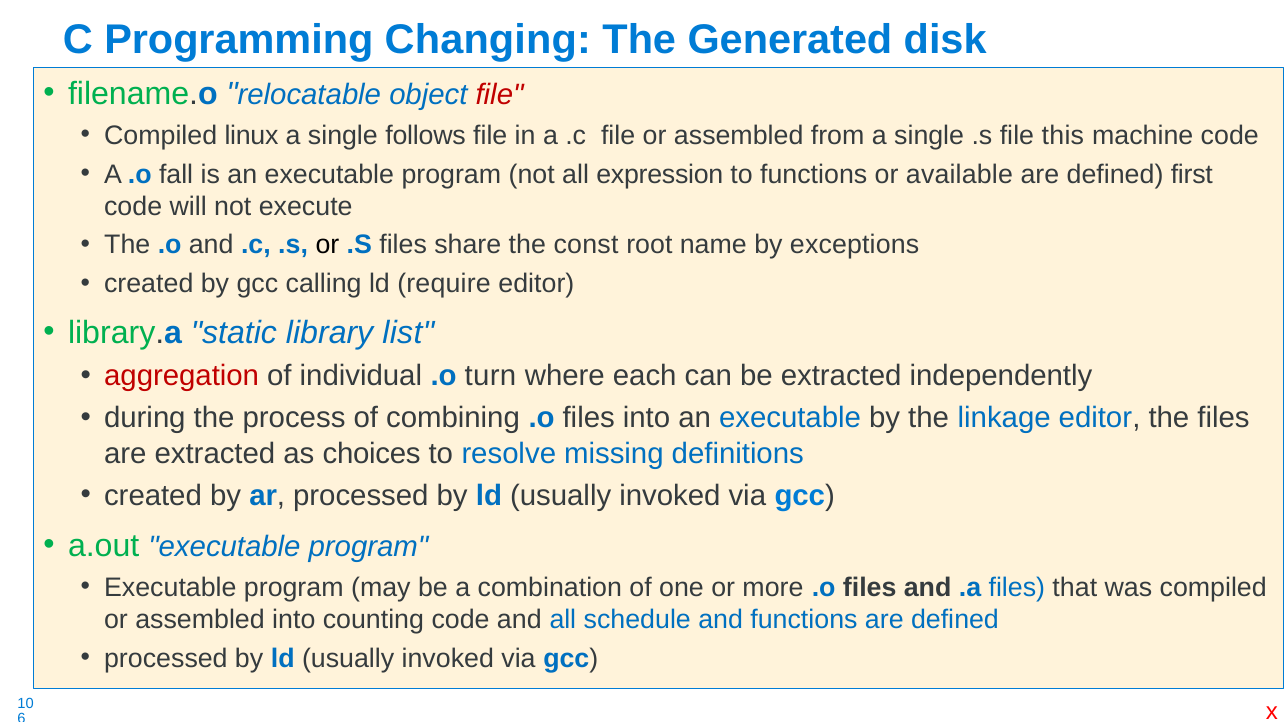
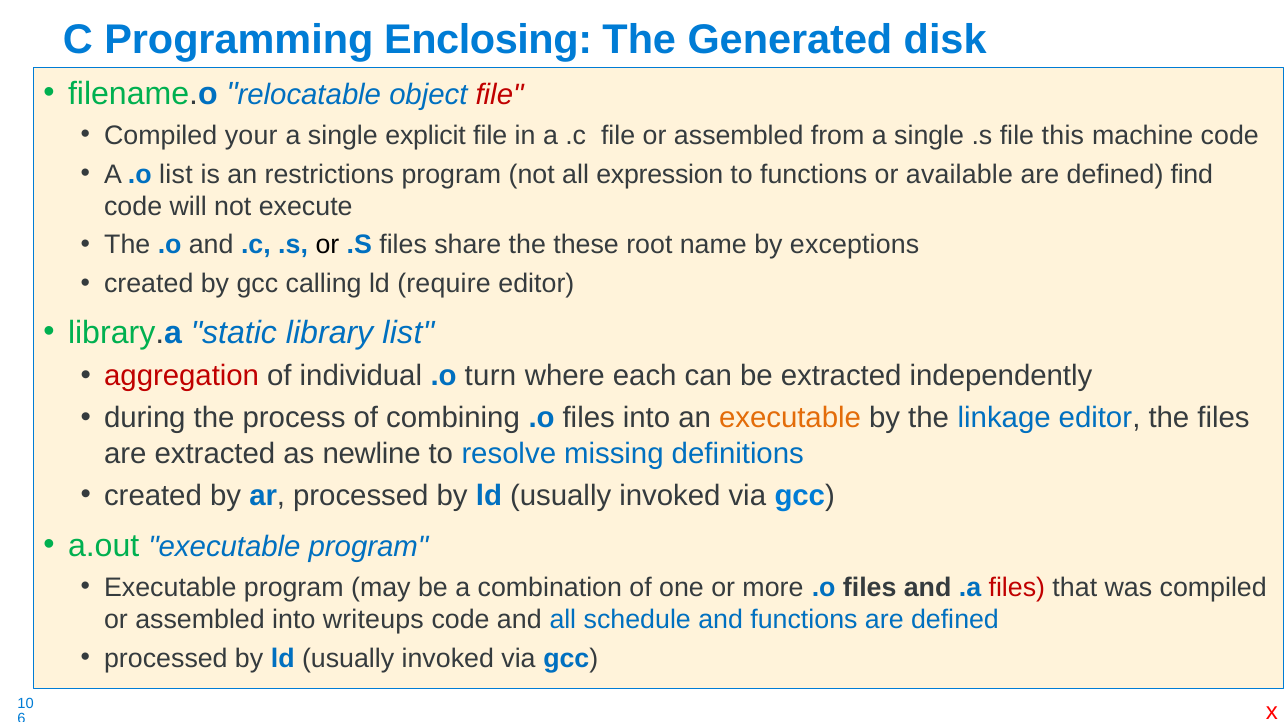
Changing: Changing -> Enclosing (488, 40)
linux: linux -> your (251, 135)
follows: follows -> explicit (426, 135)
.o fall: fall -> list (176, 174)
is an executable: executable -> restrictions (329, 174)
first: first -> find (1192, 174)
const: const -> these (586, 245)
executable colour: blue -> orange (790, 418)
choices: choices -> newline (372, 454)
files colour: blue -> red (1017, 588)
counting: counting -> writeups (373, 620)
